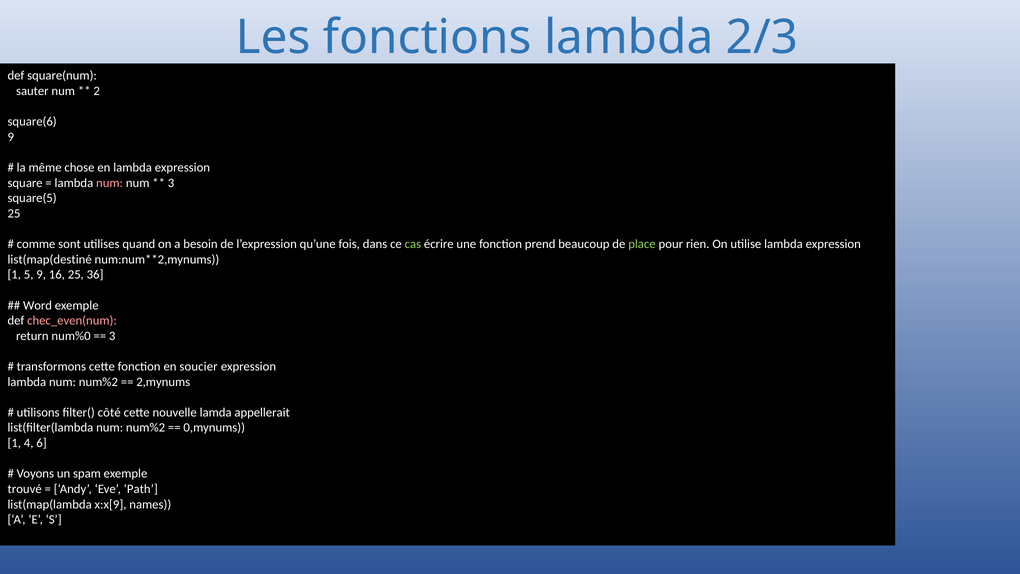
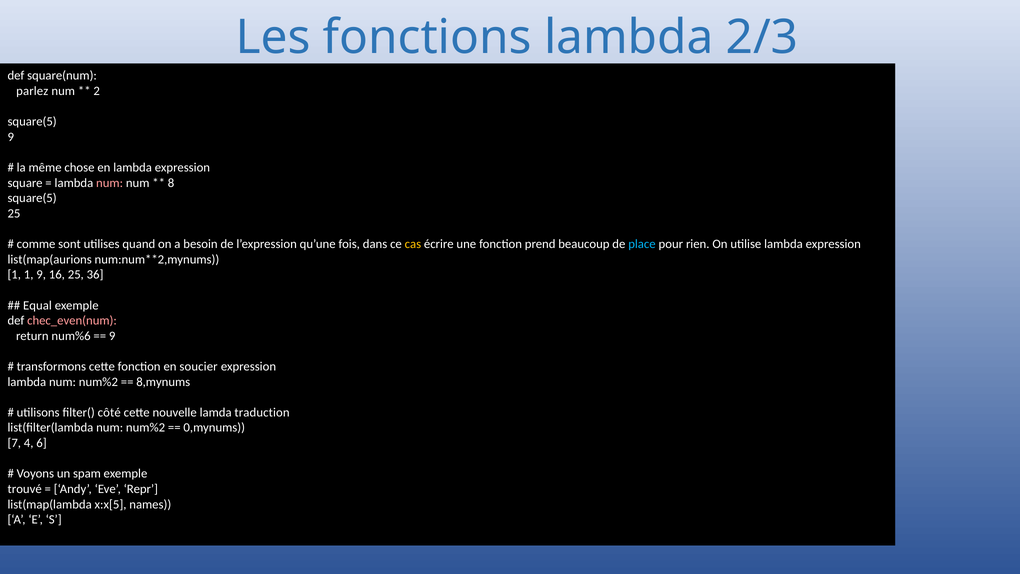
sauter: sauter -> parlez (32, 91)
square(6: square(6 -> square(5 (32, 122)
3: 3 -> 8 (171, 183)
cas colour: light green -> yellow (413, 244)
place colour: light green -> light blue (642, 244)
list(map(destiné: list(map(destiné -> list(map(aurions (50, 259)
1 5: 5 -> 1 (29, 275)
Word: Word -> Equal (37, 305)
num%0: num%0 -> num%6 (71, 336)
3: 3 -> 9 (112, 336)
2,mynums: 2,mynums -> 8,mynums (163, 382)
appellerait: appellerait -> traduction (262, 412)
1: 1 -> 7 (14, 443)
Path: Path -> Repr (141, 489)
x:x[9: x:x[9 -> x:x[5 (111, 504)
